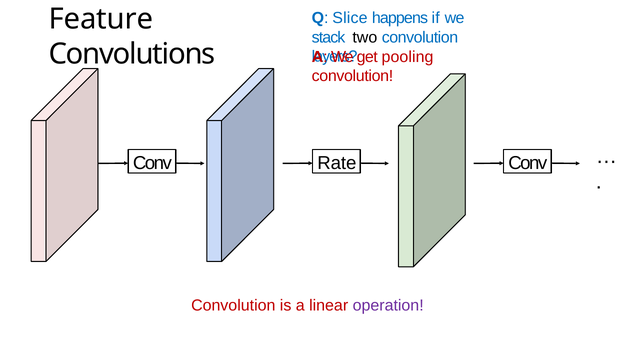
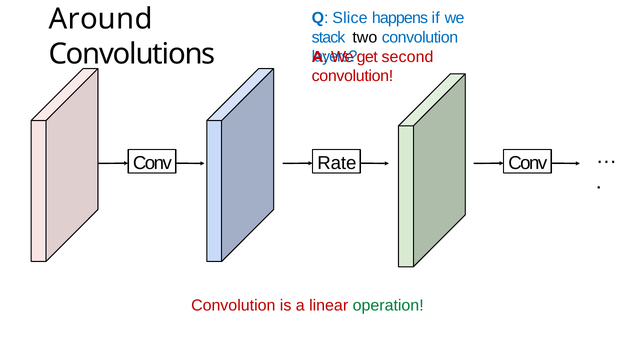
Feature: Feature -> Around (101, 19)
pooling: pooling -> second (408, 57)
operation colour: purple -> green (388, 305)
